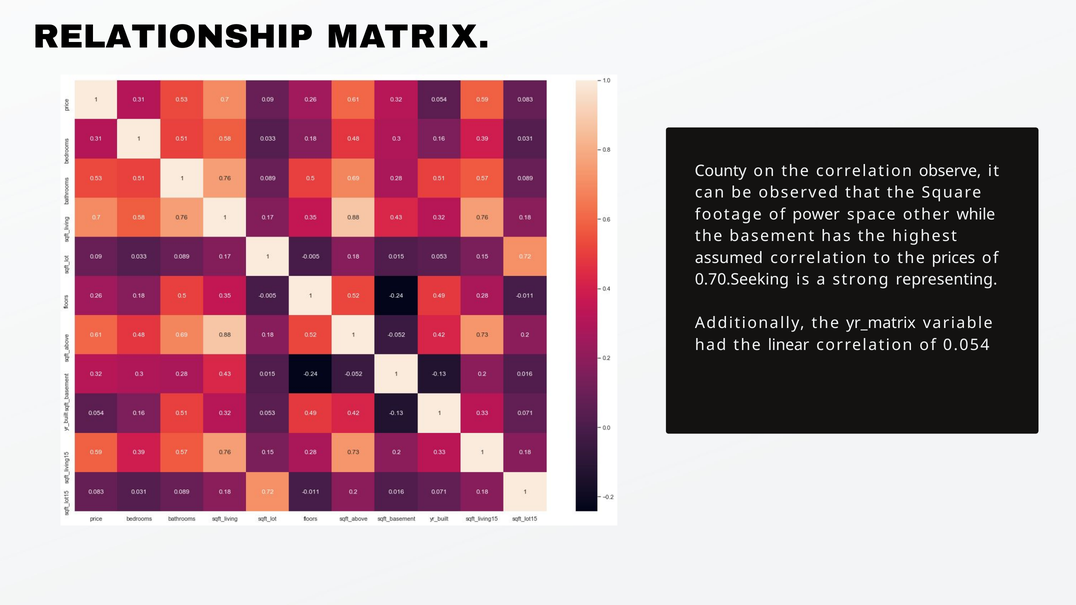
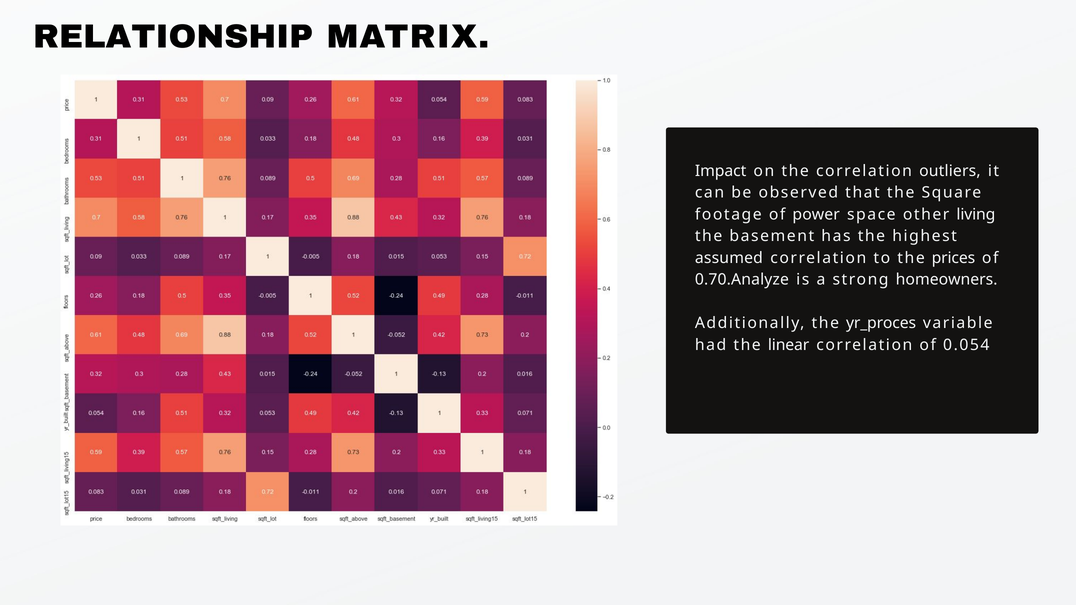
County: County -> Impact (721, 171)
observe: observe -> outliers (950, 171)
while: while -> living (976, 215)
0.70.Seeking: 0.70.Seeking -> 0.70.Analyze (742, 280)
representing: representing -> homeowners (947, 280)
yr_matrix: yr_matrix -> yr_proces (881, 323)
